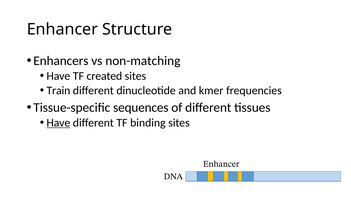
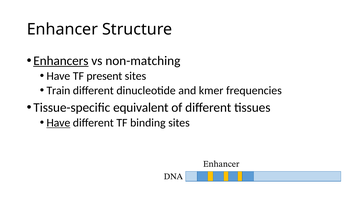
Enhancers underline: none -> present (61, 61)
created: created -> present (104, 76)
sequences: sequences -> equivalent (141, 108)
